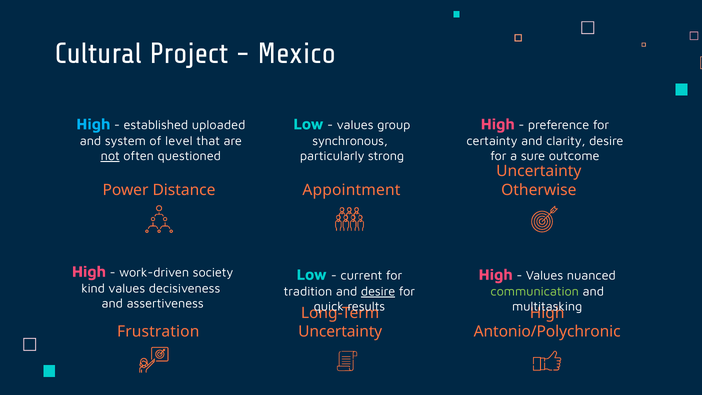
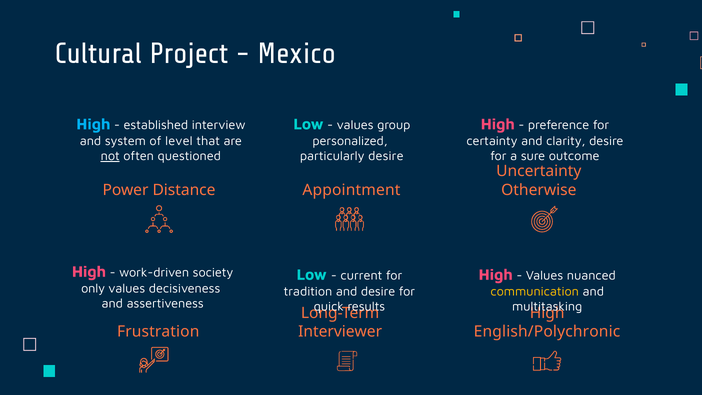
uploaded: uploaded -> interview (219, 125)
synchronous: synchronous -> personalized (350, 141)
particularly strong: strong -> desire (386, 156)
kind: kind -> only (93, 288)
desire underline: present -> none (378, 291)
communication colour: light green -> yellow (535, 291)
Uncertainty: Uncertainty -> Interviewer (340, 332)
Antonio/Polychronic: Antonio/Polychronic -> English/Polychronic (547, 332)
